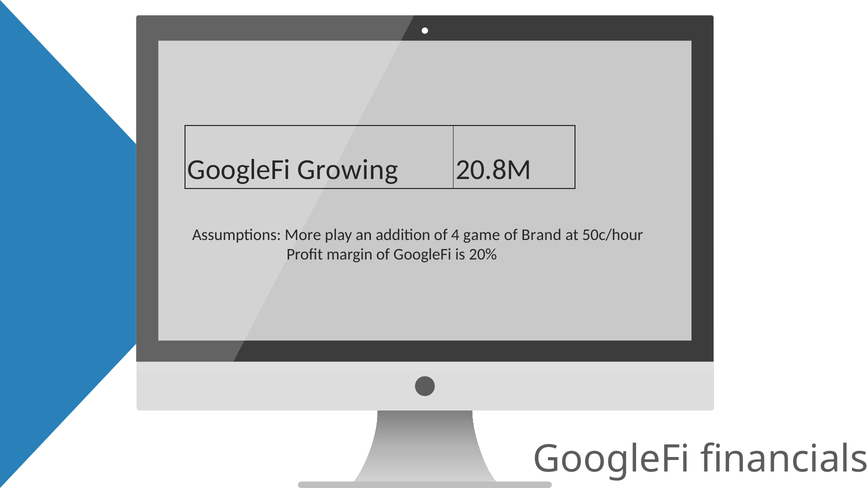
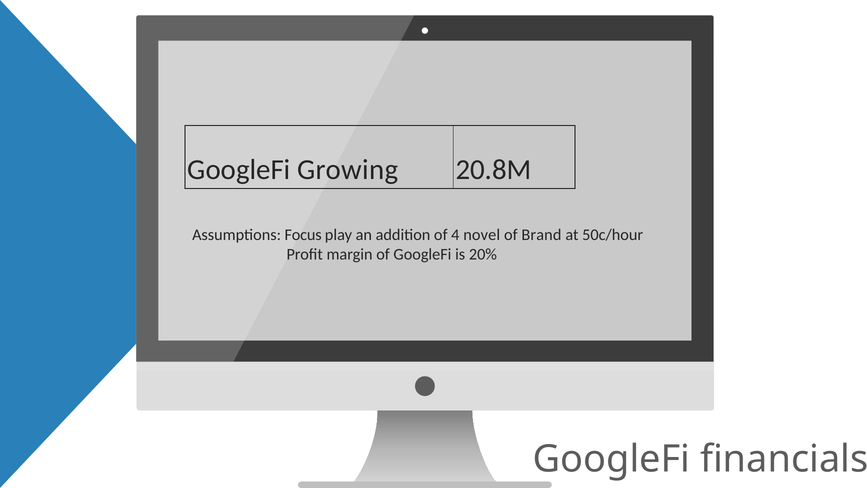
More: More -> Focus (303, 235)
game: game -> novel (482, 235)
